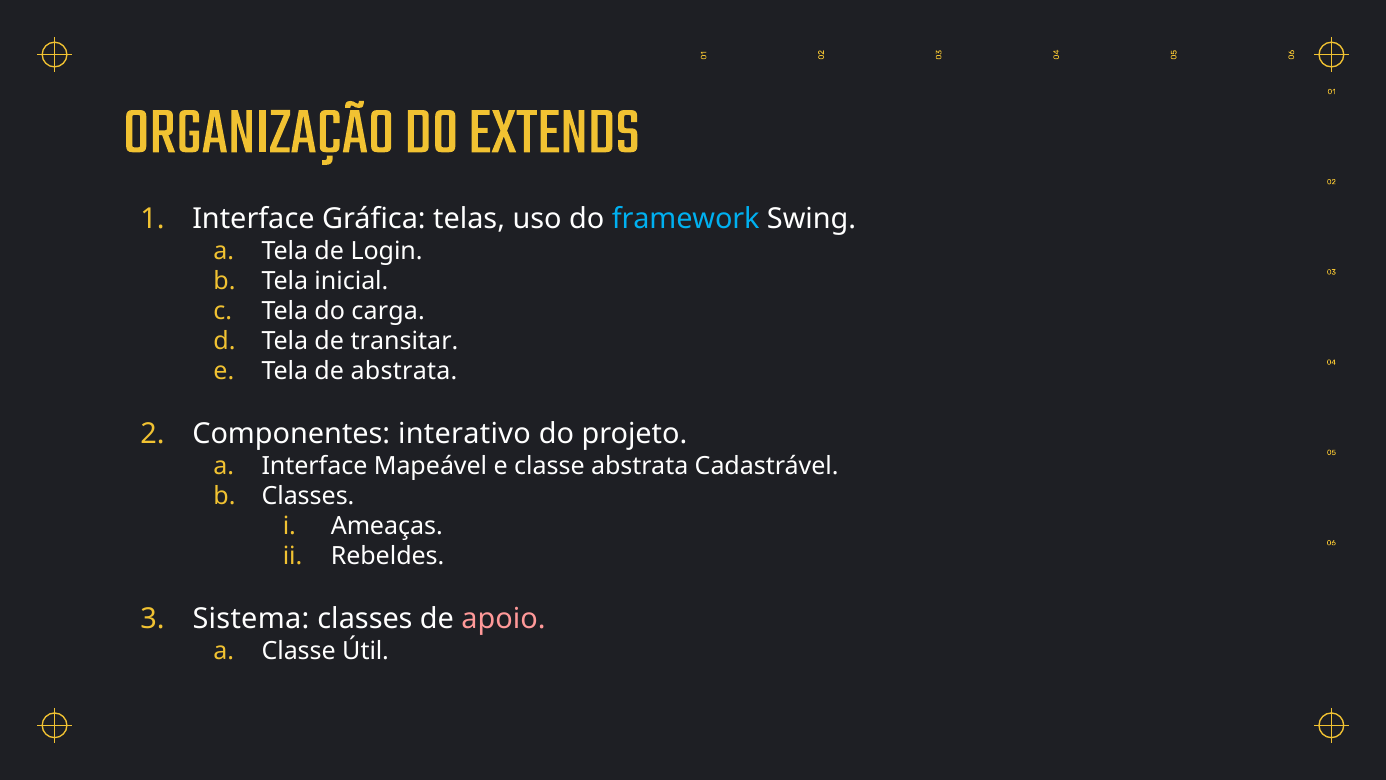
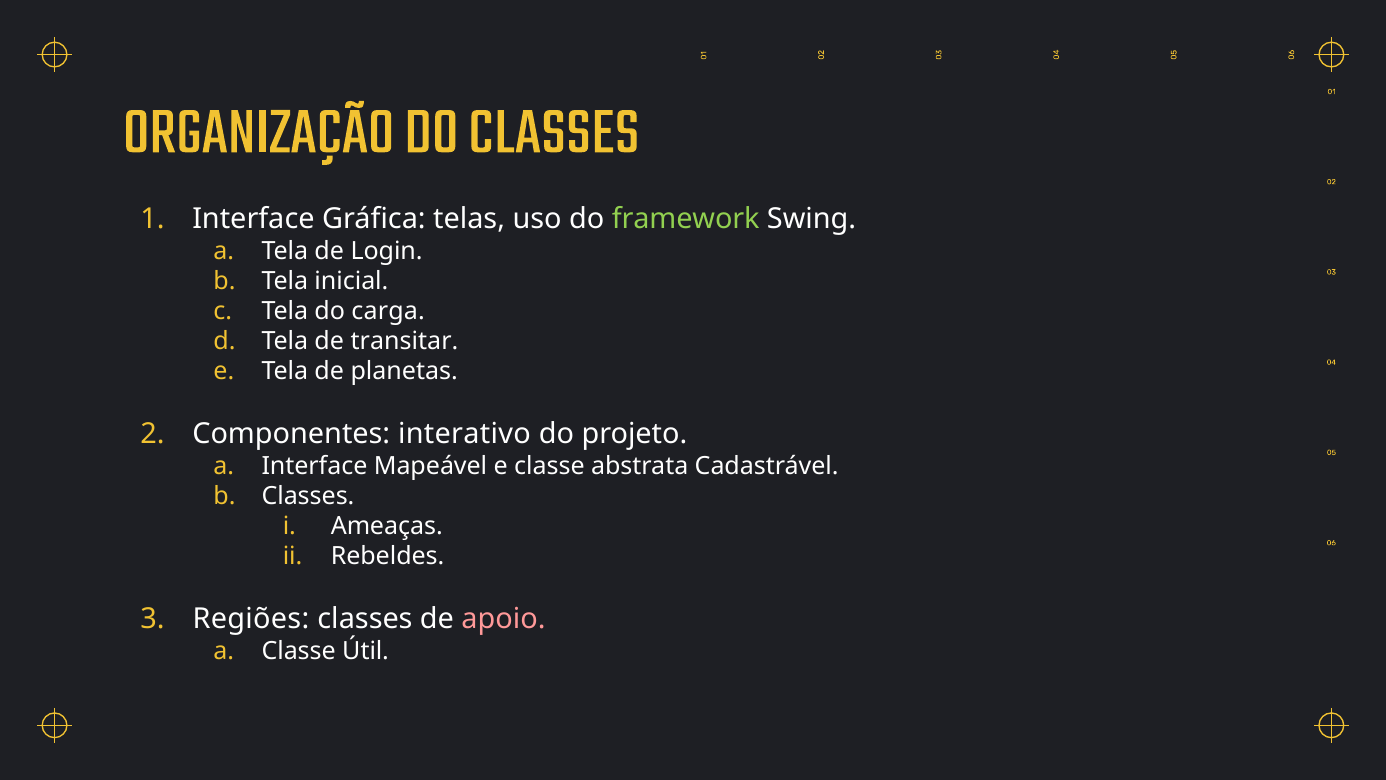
DO EXTENDS: EXTENDS -> CLASSES (554, 130)
framework colour: light blue -> light green (686, 219)
de abstrata: abstrata -> planetas (404, 371)
Sistema: Sistema -> Regiões (251, 619)
